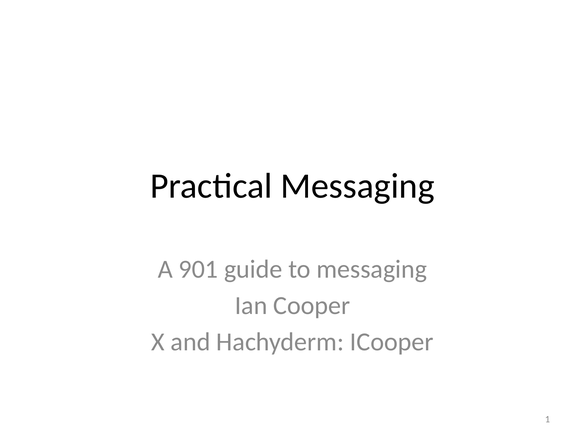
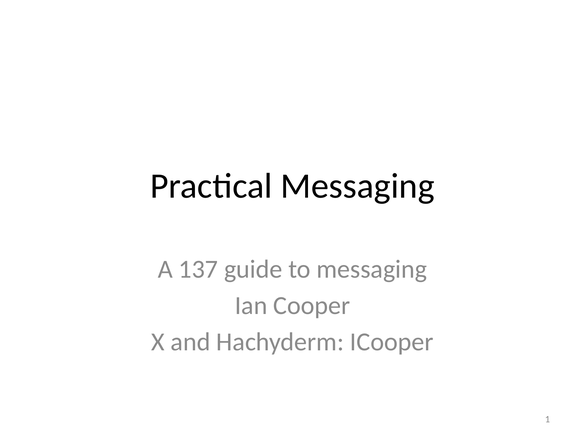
901: 901 -> 137 (198, 269)
